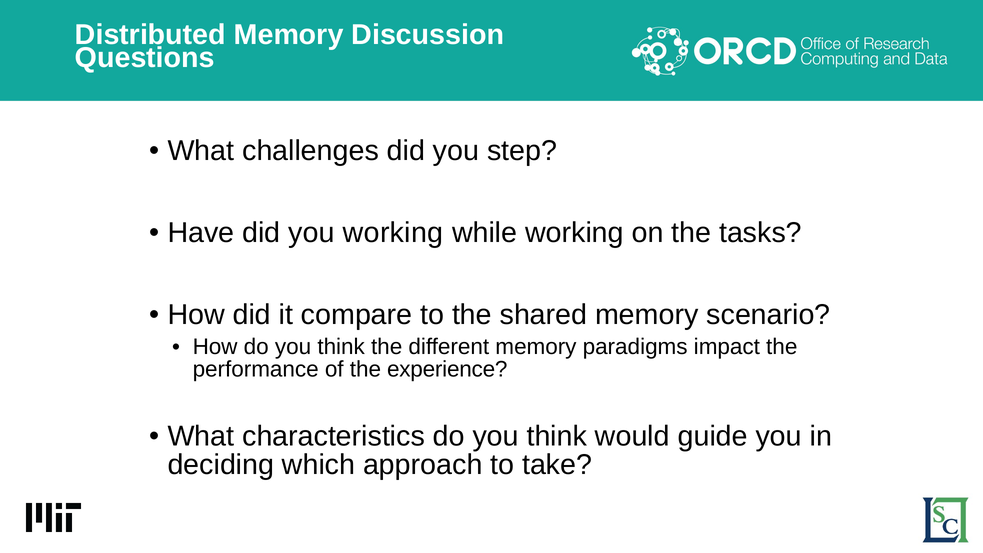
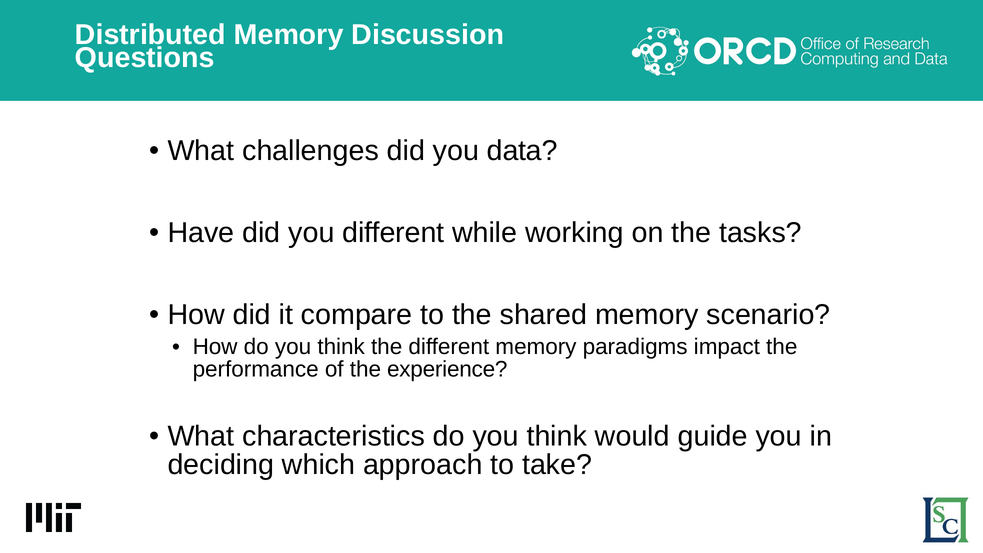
step: step -> data (522, 151)
you working: working -> different (393, 233)
